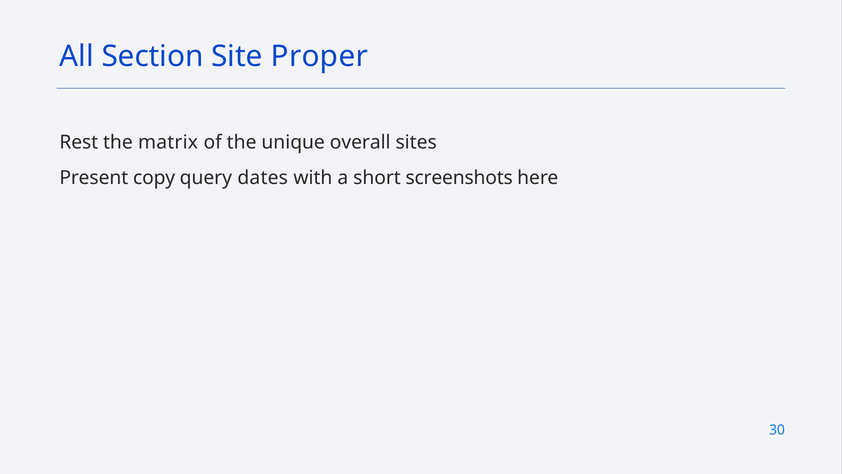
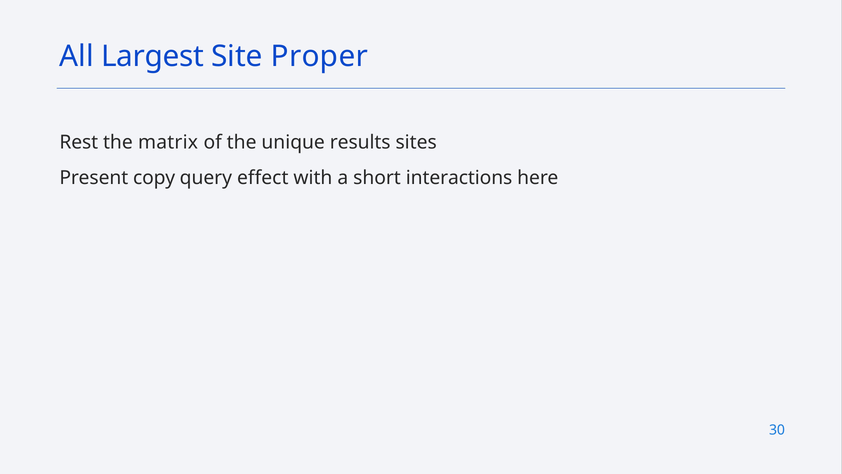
Section: Section -> Largest (153, 56)
overall: overall -> results (360, 142)
dates: dates -> effect (263, 177)
screenshots: screenshots -> interactions (459, 177)
